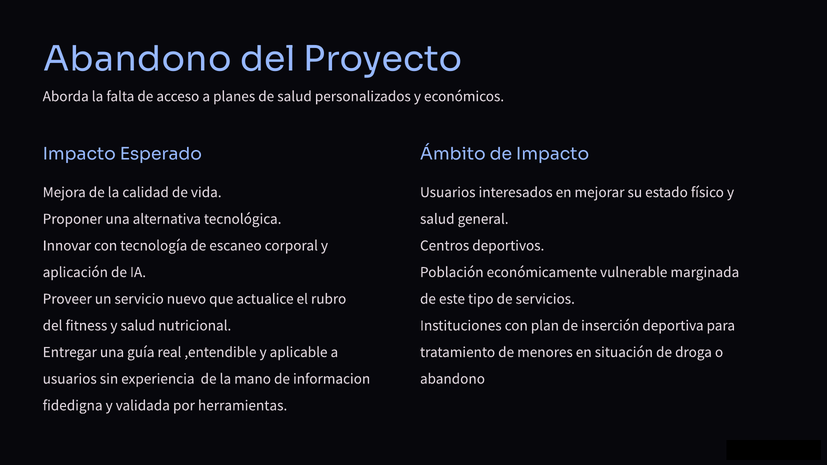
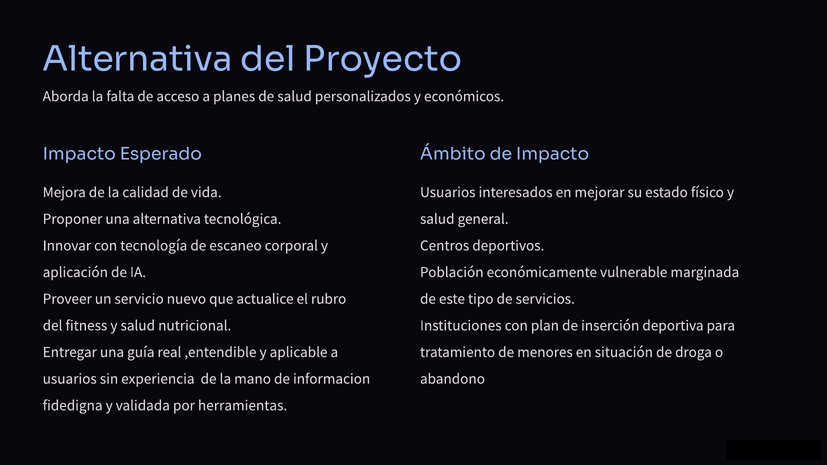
Abandono: Abandono -> Alternativa (138, 59)
